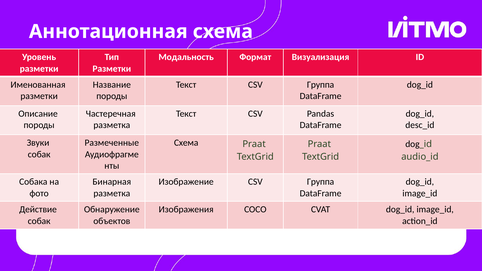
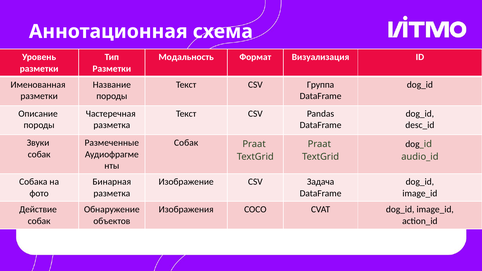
Схема: Схема -> Собак (186, 143)
Изображение CSV Группа: Группа -> Задача (321, 182)
